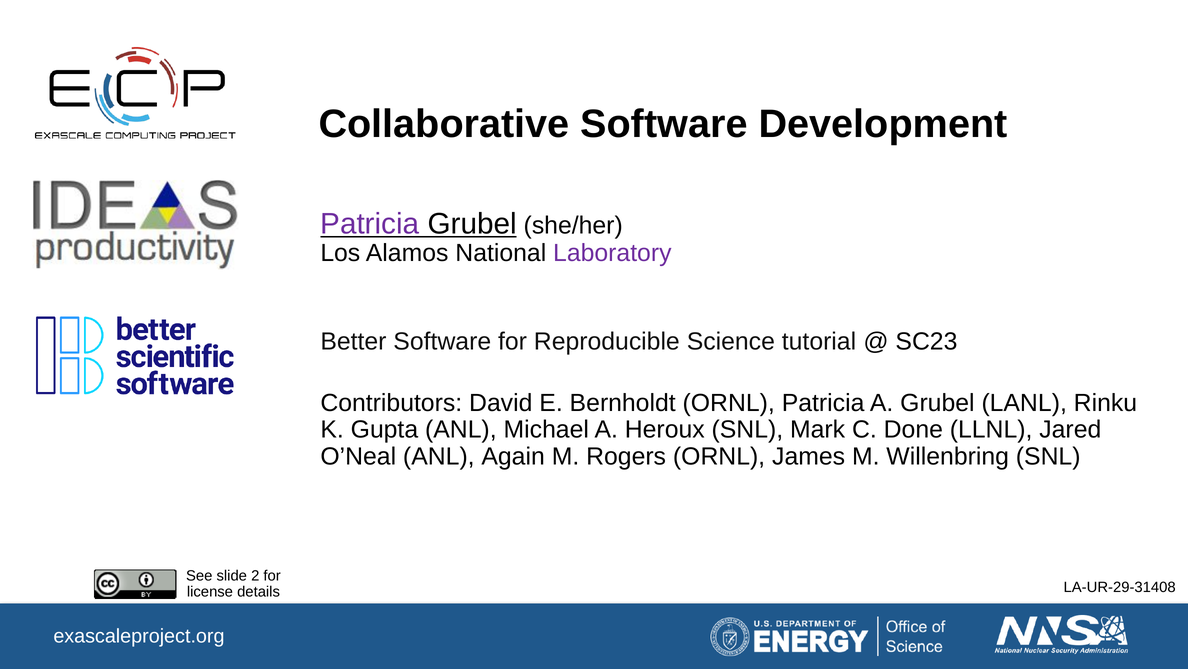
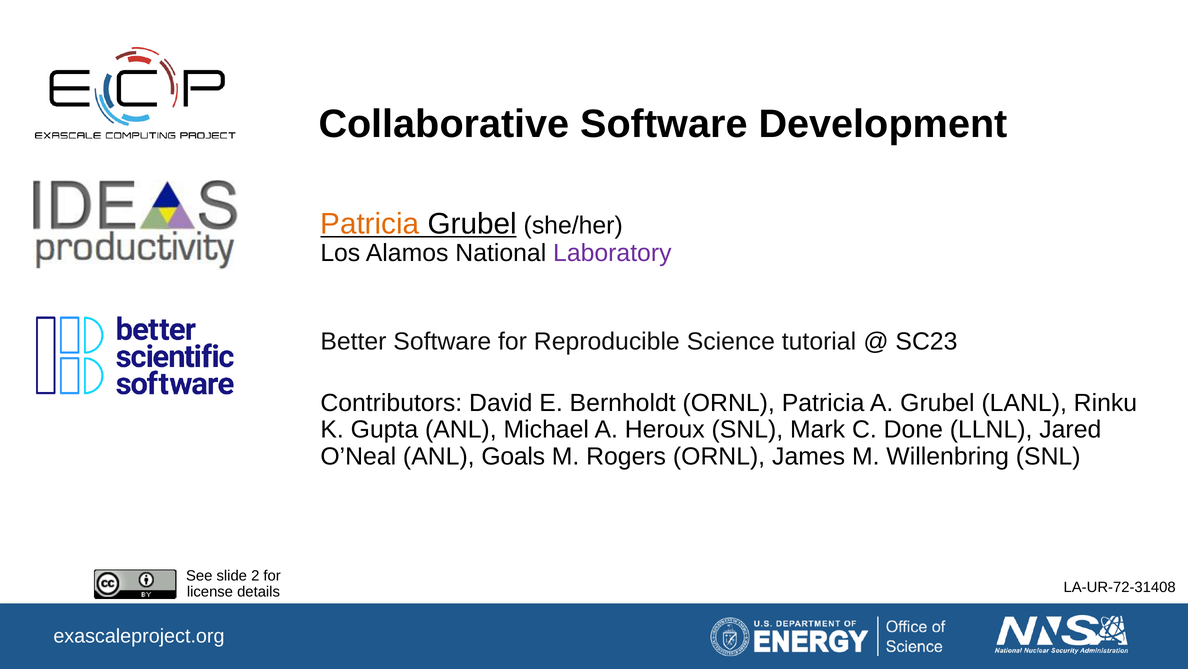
Patricia colour: purple -> orange (370, 224)
Again: Again -> Goals (513, 456)
LA-UR-29-31408: LA-UR-29-31408 -> LA-UR-72-31408 (1120, 587)
